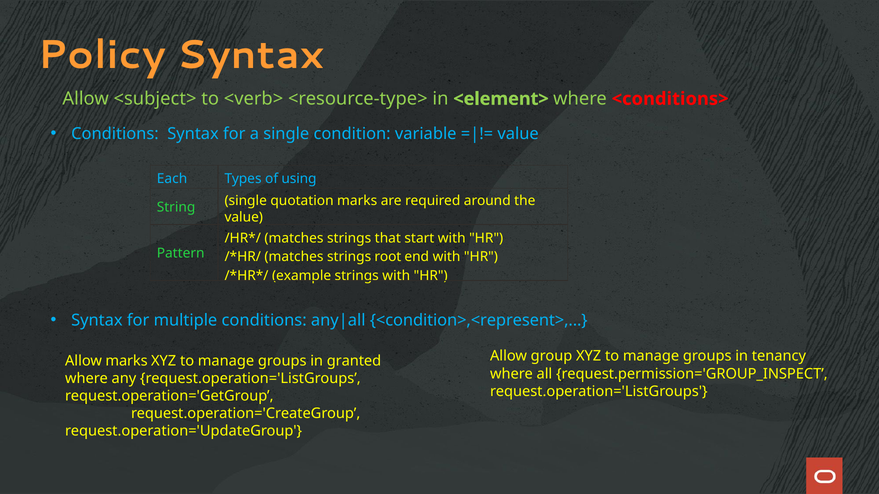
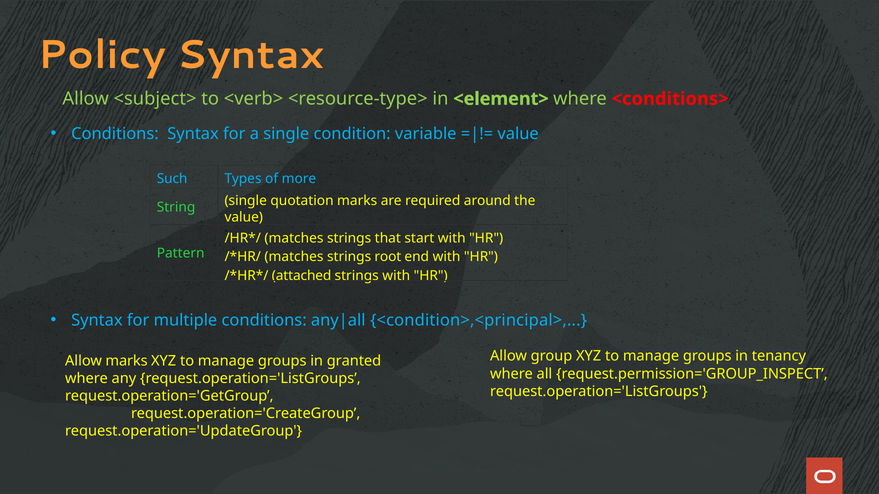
Each: Each -> Such (172, 179)
using: using -> more (299, 179)
example: example -> attached (302, 276)
<condition>,<represent>: <condition>,<represent> -> <condition>,<principal> (479, 320)
